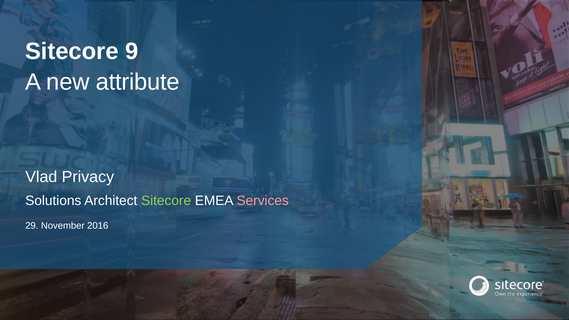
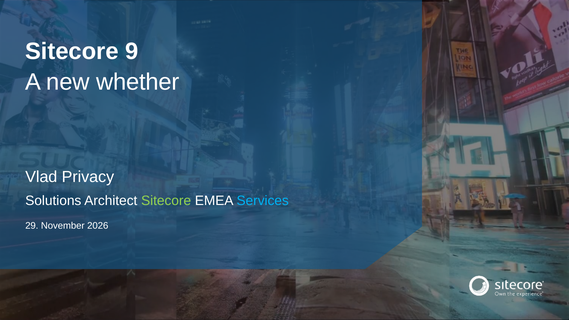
attribute: attribute -> whether (138, 82)
Services colour: pink -> light blue (263, 201)
2016: 2016 -> 2026 (98, 226)
